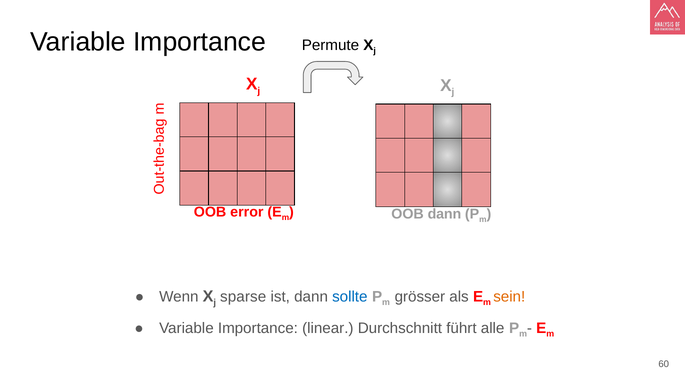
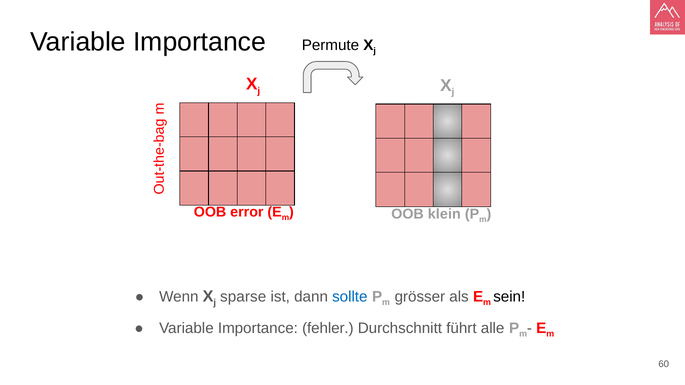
OOB dann: dann -> klein (444, 214)
sein colour: orange -> black (509, 297)
linear: linear -> fehler (328, 328)
